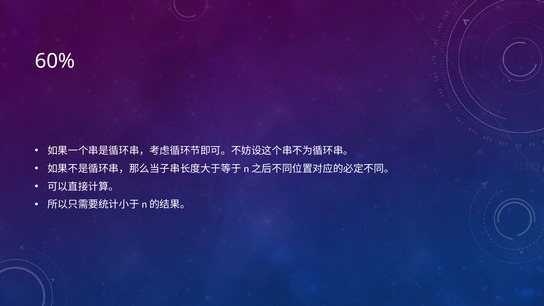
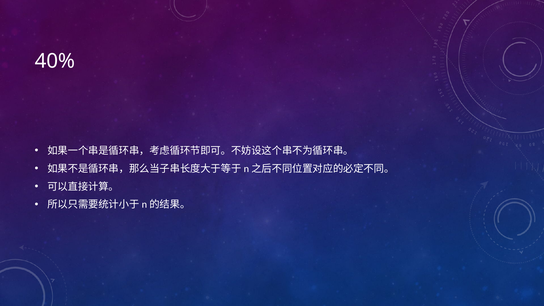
60%: 60% -> 40% (55, 61)
